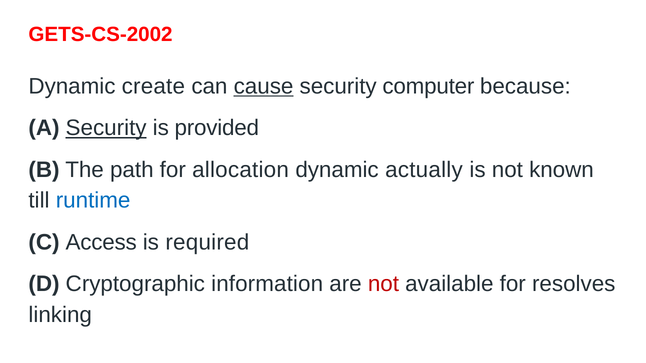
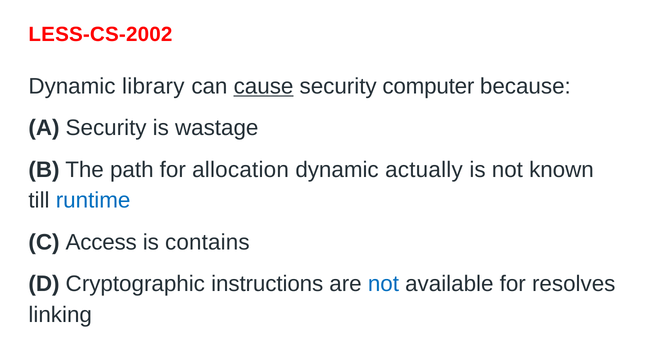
GETS-CS-2002: GETS-CS-2002 -> LESS-CS-2002 (100, 34)
create: create -> library (153, 87)
Security underline: present -> none (106, 128)
provided: provided -> wastage (217, 128)
required: required -> contains (207, 243)
information: information -> instructions (267, 284)
not colour: red -> blue (383, 284)
